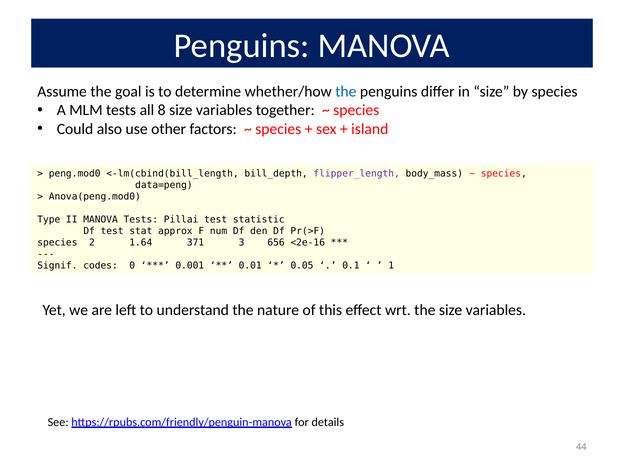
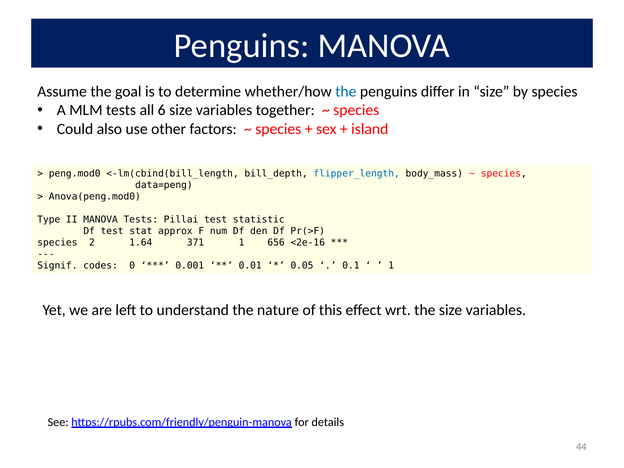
8: 8 -> 6 (162, 110)
flipper_length colour: purple -> blue (357, 174)
371 3: 3 -> 1 (242, 243)
